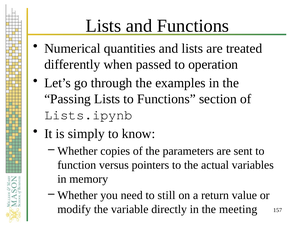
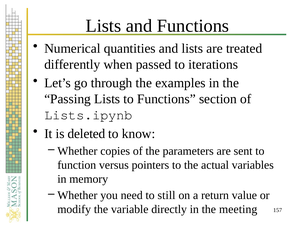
operation: operation -> iterations (213, 64)
simply: simply -> deleted (86, 134)
